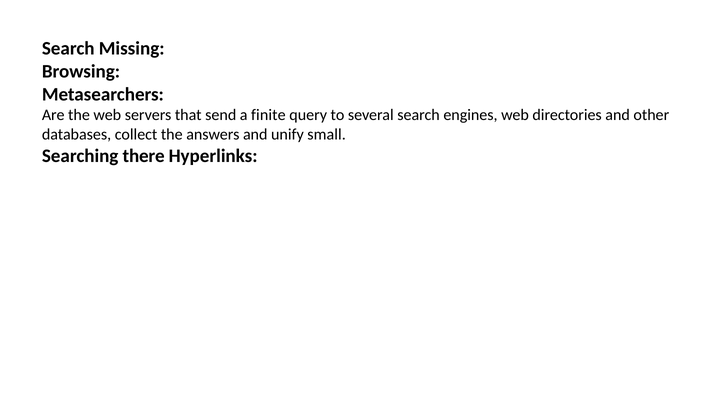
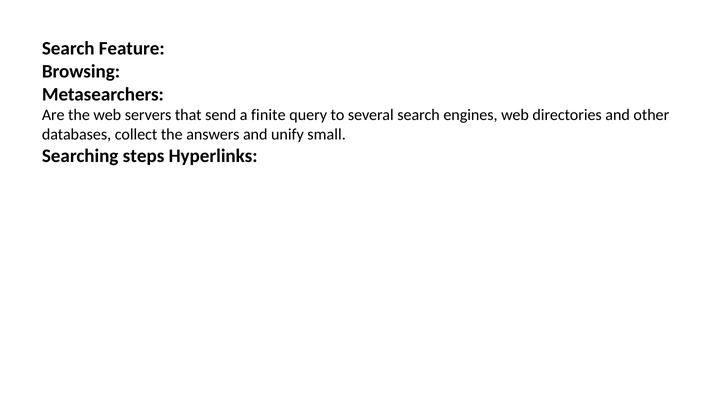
Missing: Missing -> Feature (132, 48)
there: there -> steps (144, 156)
